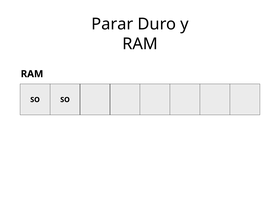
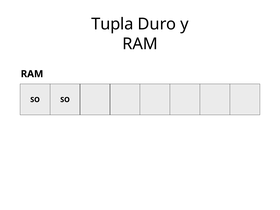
Parar: Parar -> Tupla (112, 24)
